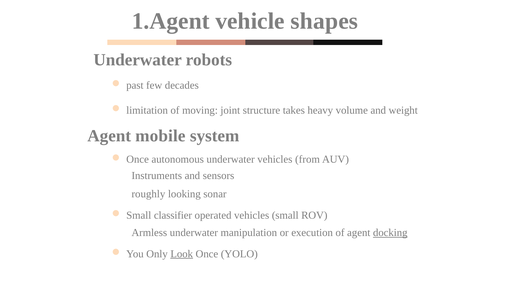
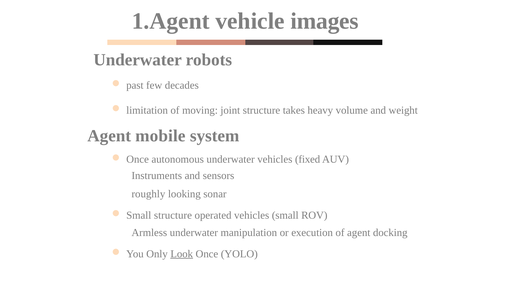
shapes: shapes -> images (325, 21)
from: from -> fixed (308, 160)
Small classifier: classifier -> structure (173, 216)
docking underline: present -> none (390, 233)
